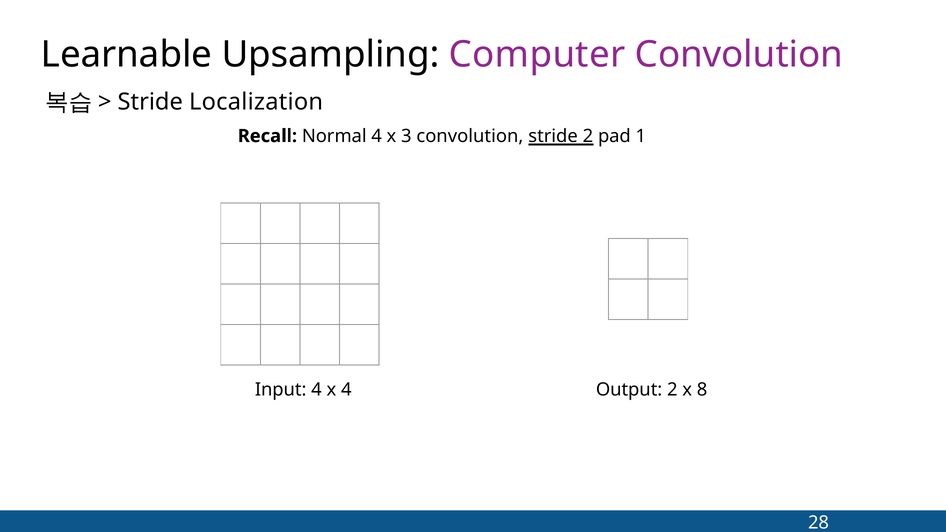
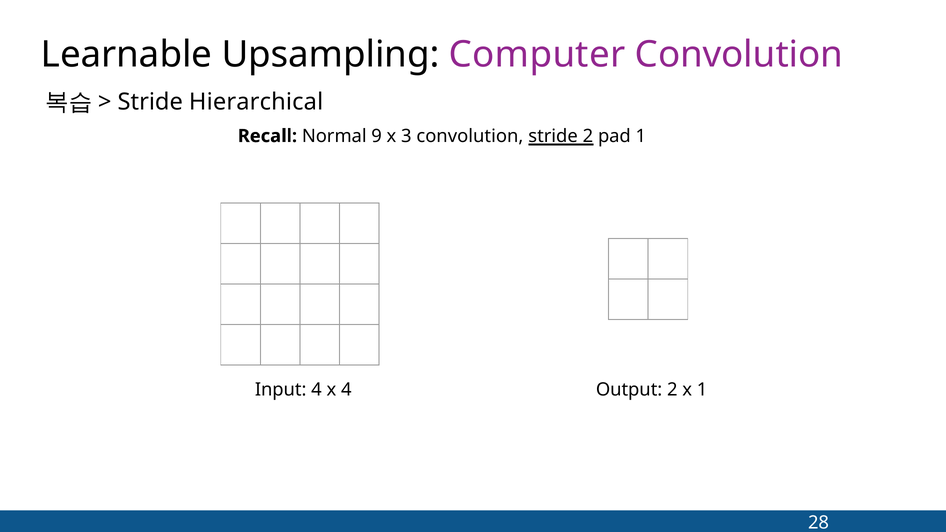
Localization: Localization -> Hierarchical (256, 102)
Normal 4: 4 -> 9 (377, 136)
x 8: 8 -> 1 (702, 390)
